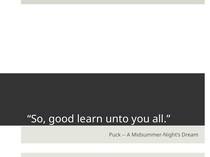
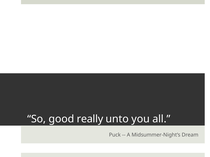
learn: learn -> really (90, 119)
